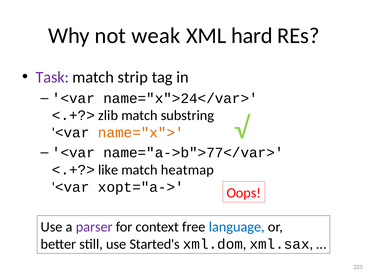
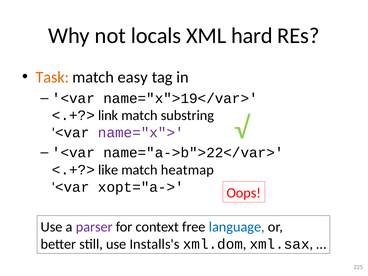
weak: weak -> locals (156, 36)
Task colour: purple -> orange (52, 77)
strip: strip -> easy (133, 77)
name="x">24</var>: name="x">24</var> -> name="x">19</var> (181, 98)
zlib: zlib -> link (108, 116)
name="x"> colour: orange -> purple (141, 133)
name="a->b">77</var>: name="a->b">77</var> -> name="a->b">22</var> (193, 153)
Started's: Started's -> Installs's (155, 244)
